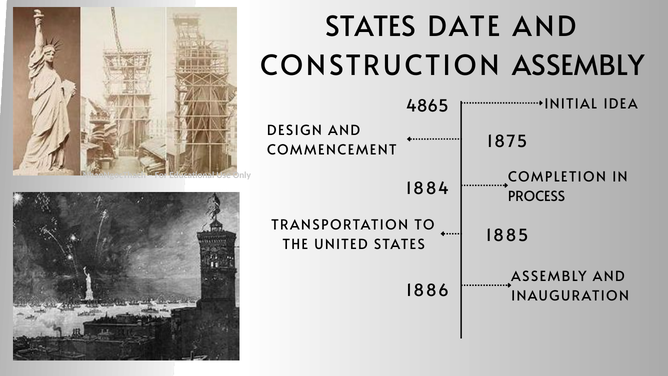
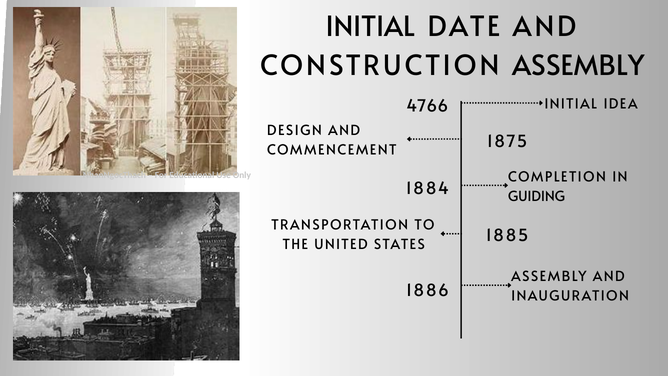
STATES: STATES -> INITIAL (370, 27)
4865: 4865 -> 4766 (427, 106)
PROCESS: PROCESS -> GUIDING (537, 196)
